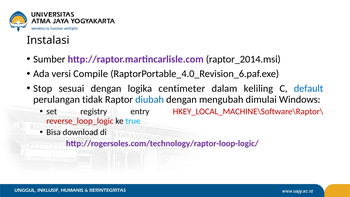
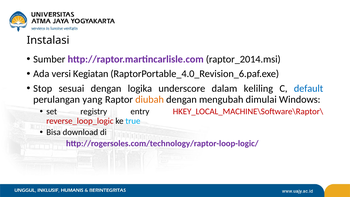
Compile: Compile -> Kegiatan (91, 74)
centimeter: centimeter -> underscore (182, 88)
tidak: tidak -> yang (92, 99)
diubah colour: blue -> orange (150, 99)
